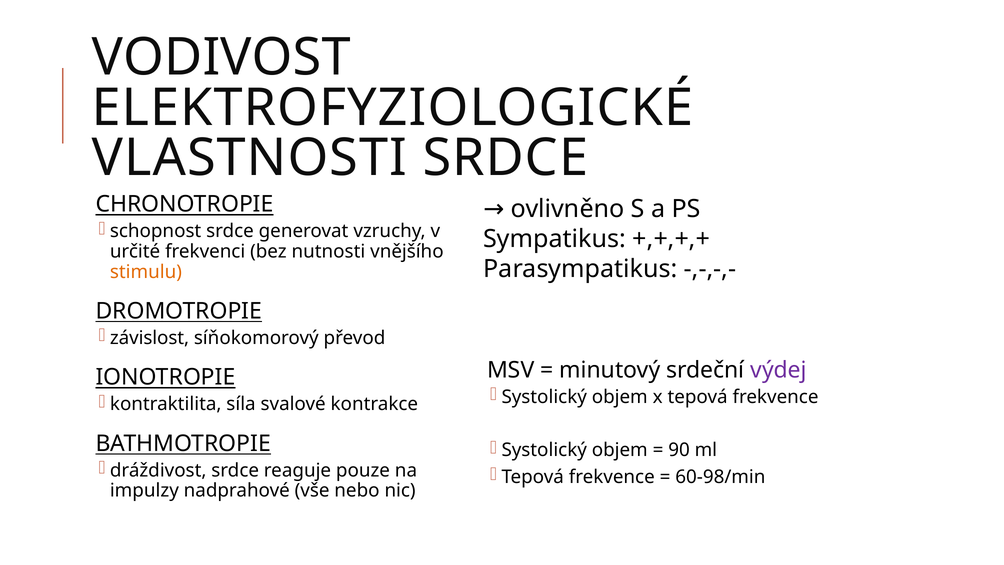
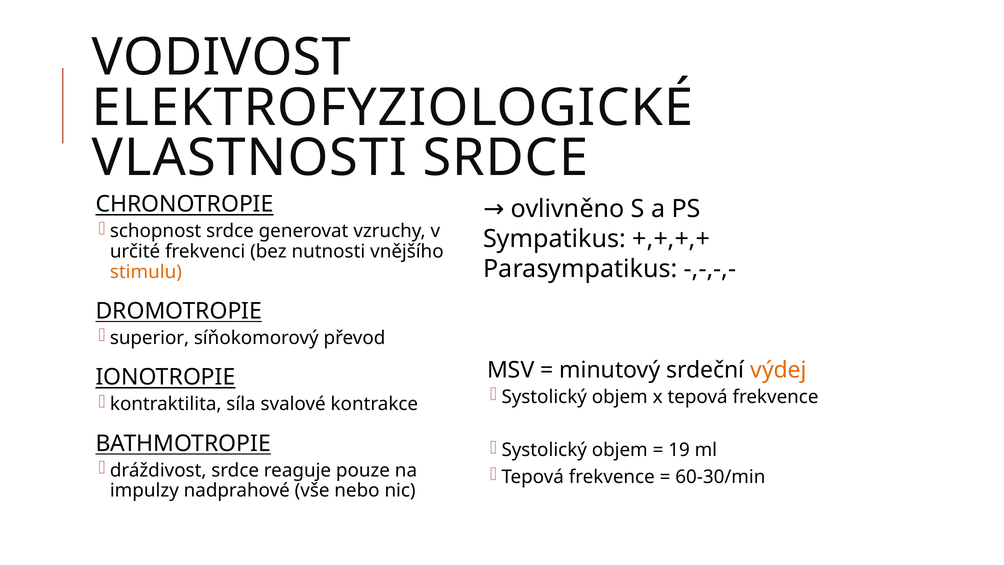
závislost: závislost -> superior (150, 338)
výdej colour: purple -> orange (779, 370)
90: 90 -> 19 (679, 450)
60-98/min: 60-98/min -> 60-30/min (720, 477)
